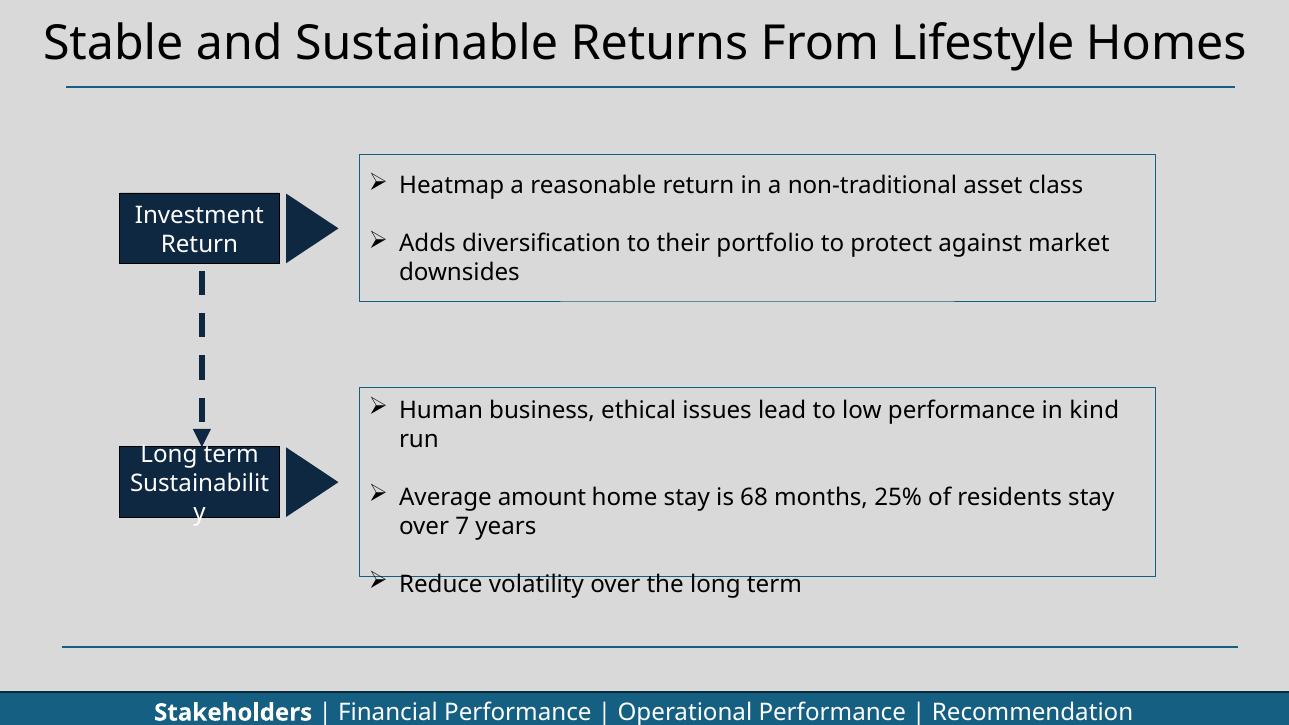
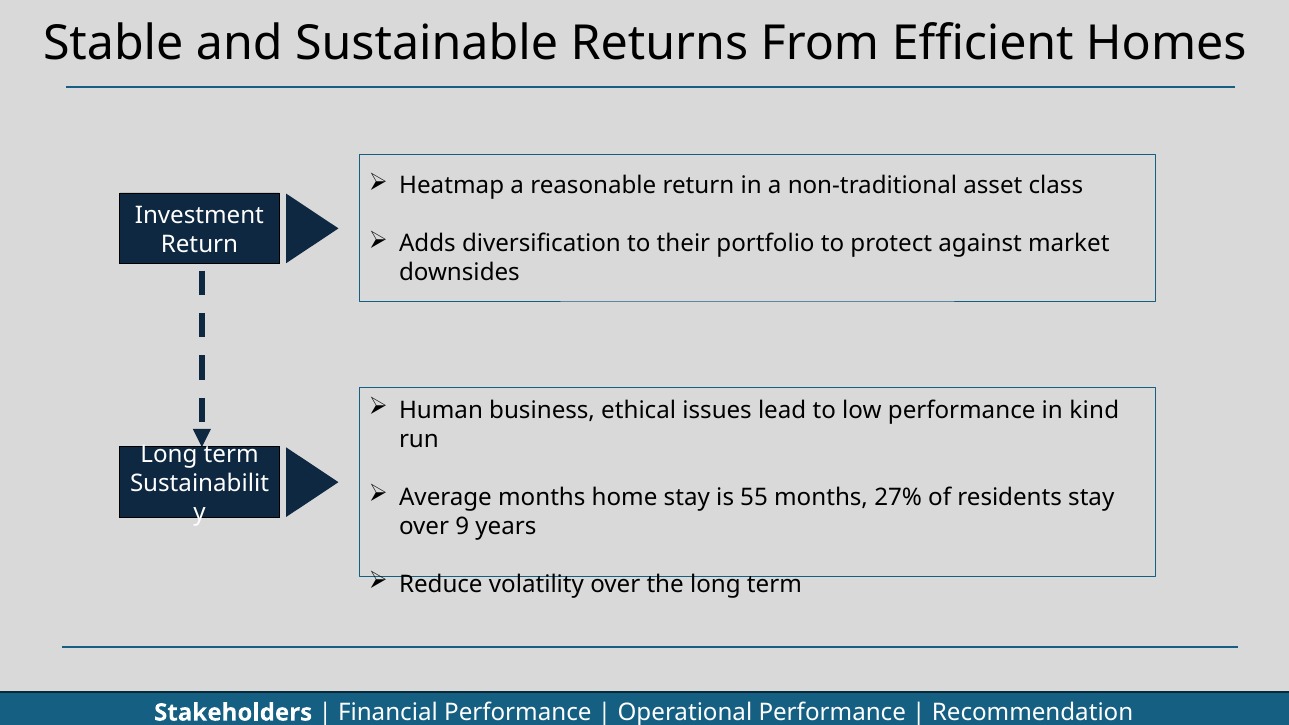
Lifestyle: Lifestyle -> Efficient (983, 43)
Average amount: amount -> months (542, 498)
68: 68 -> 55 (754, 498)
25%: 25% -> 27% (898, 498)
7: 7 -> 9 (462, 527)
